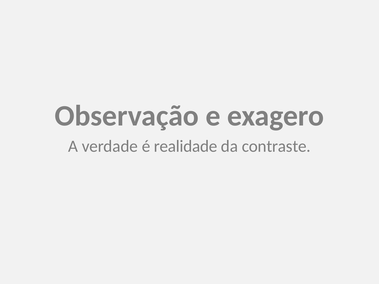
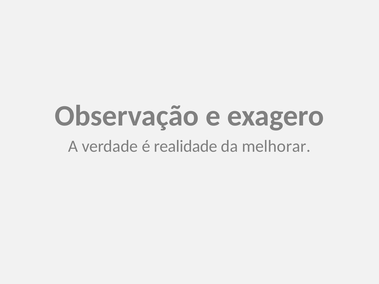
contraste: contraste -> melhorar (276, 146)
